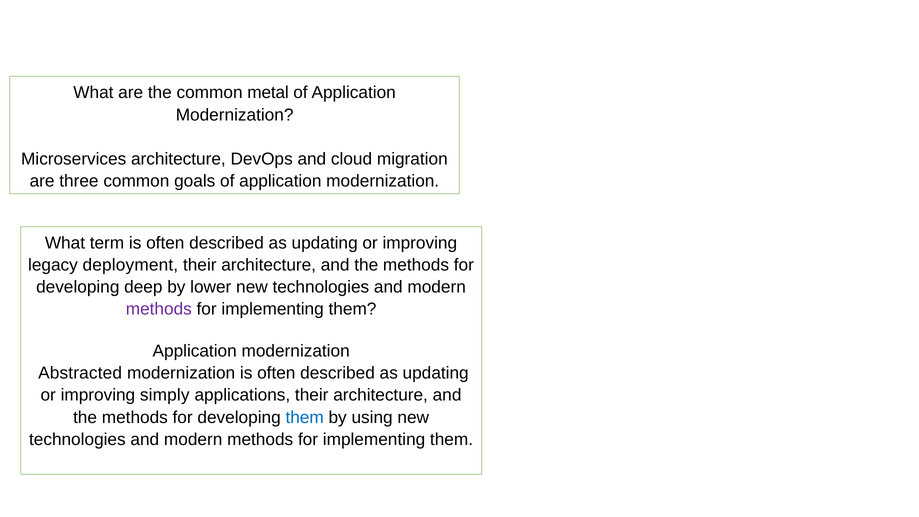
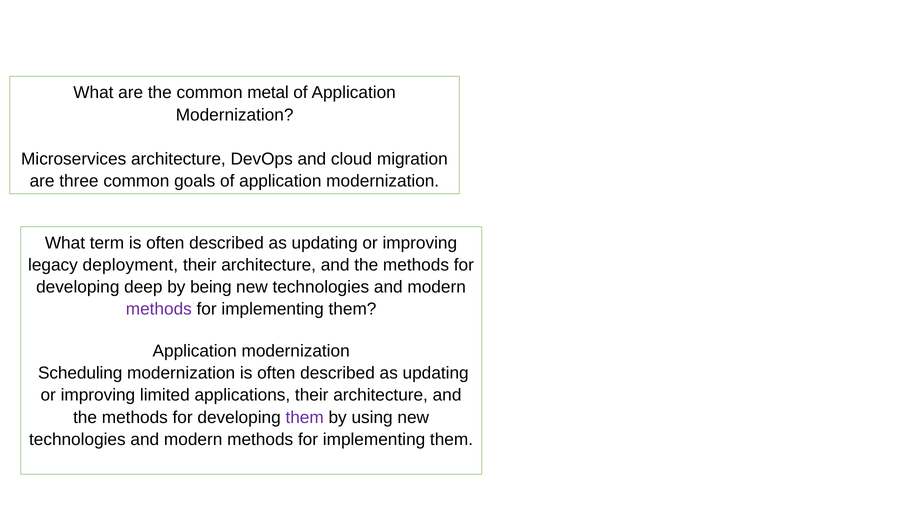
lower: lower -> being (211, 287)
Abstracted: Abstracted -> Scheduling (80, 373)
simply: simply -> limited (165, 395)
them colour: blue -> purple (305, 417)
